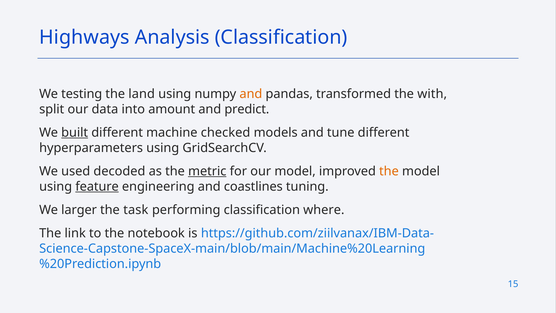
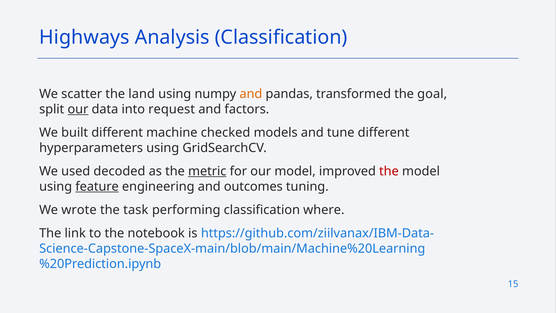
testing: testing -> scatter (82, 94)
with: with -> goal (432, 94)
our underline: none -> present (78, 109)
amount: amount -> request (172, 109)
predict: predict -> factors (247, 109)
built underline: present -> none (75, 132)
the colour: orange -> red (389, 171)
coastlines: coastlines -> outcomes (253, 186)
larger: larger -> wrote (79, 210)
